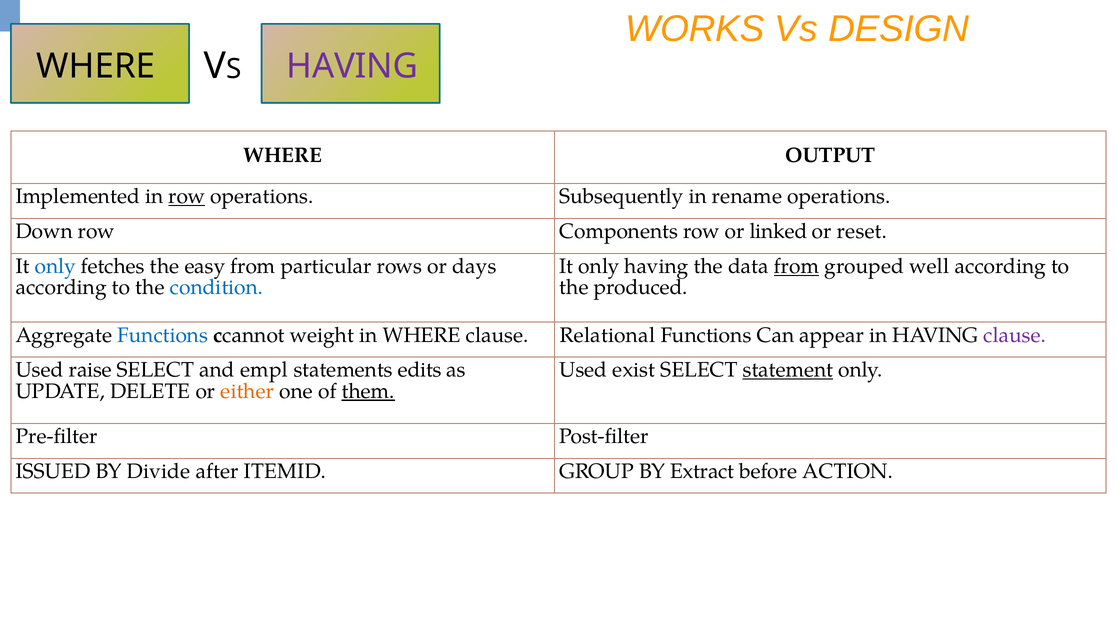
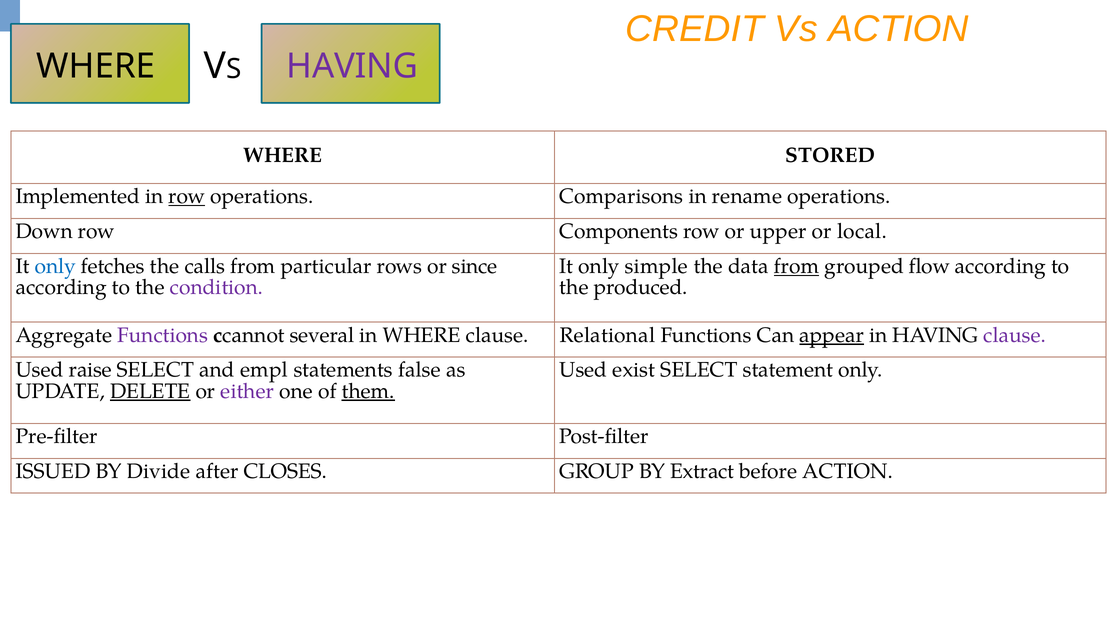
WORKS: WORKS -> CREDIT (695, 29)
Vs DESIGN: DESIGN -> ACTION (898, 29)
OUTPUT: OUTPUT -> STORED (830, 155)
Subsequently: Subsequently -> Comparisons (621, 197)
linked: linked -> upper (778, 232)
reset: reset -> local (862, 232)
easy: easy -> calls (205, 267)
days: days -> since (475, 267)
only having: having -> simple (656, 267)
well: well -> flow (929, 267)
condition colour: blue -> purple (216, 288)
Functions colour: blue -> purple (163, 335)
weight: weight -> several (322, 335)
appear underline: none -> present (832, 335)
edits: edits -> false (420, 370)
statement underline: present -> none (788, 370)
DELETE underline: none -> present (150, 391)
either colour: orange -> purple (247, 391)
ITEMID: ITEMID -> CLOSES (285, 472)
